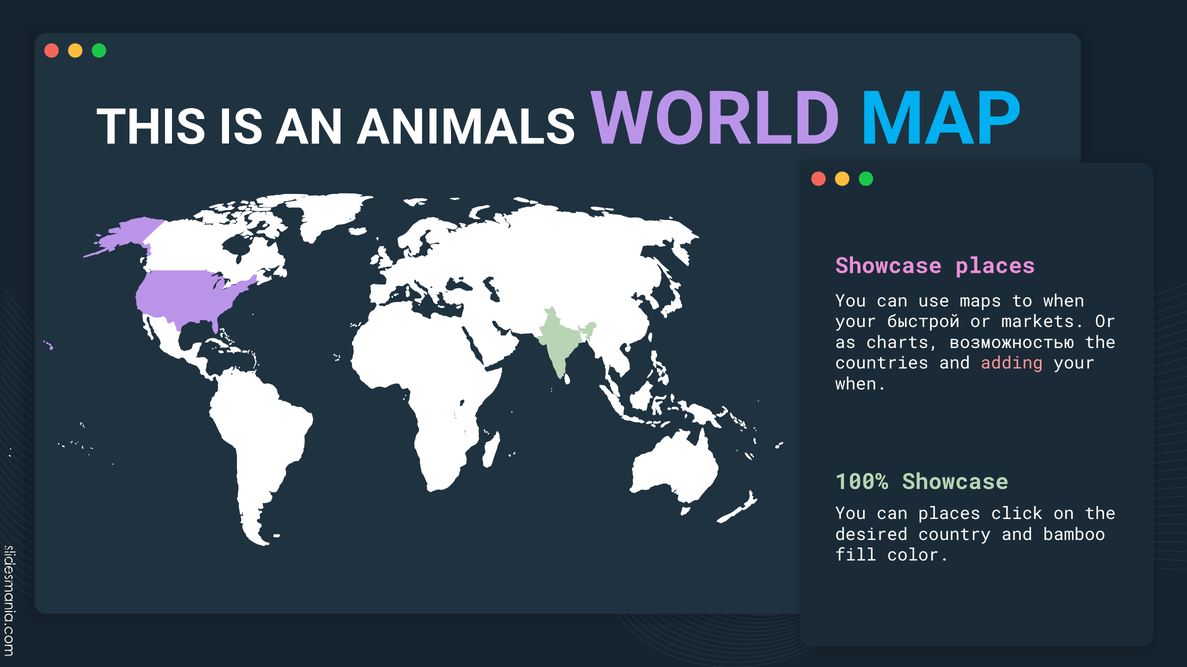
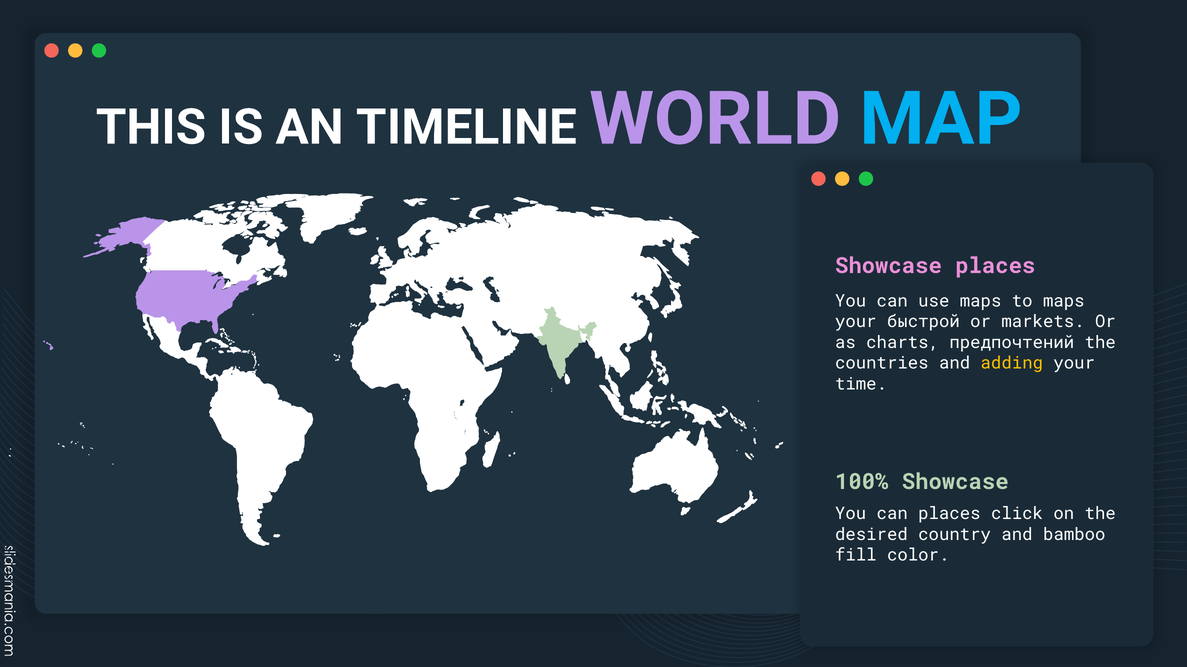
ANIMALS: ANIMALS -> TIMELINE (466, 128)
to when: when -> maps (1064, 301)
возможностью: возможностью -> предпочтений (1012, 343)
adding colour: pink -> yellow (1012, 363)
when: when -> time (861, 384)
